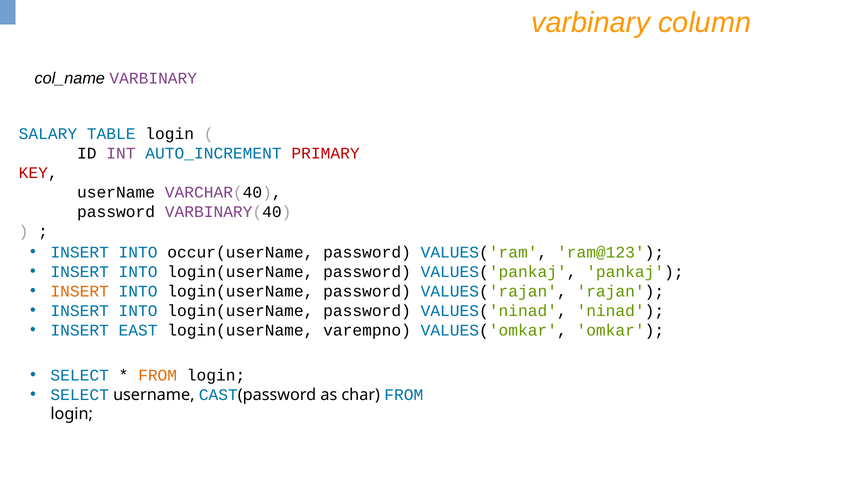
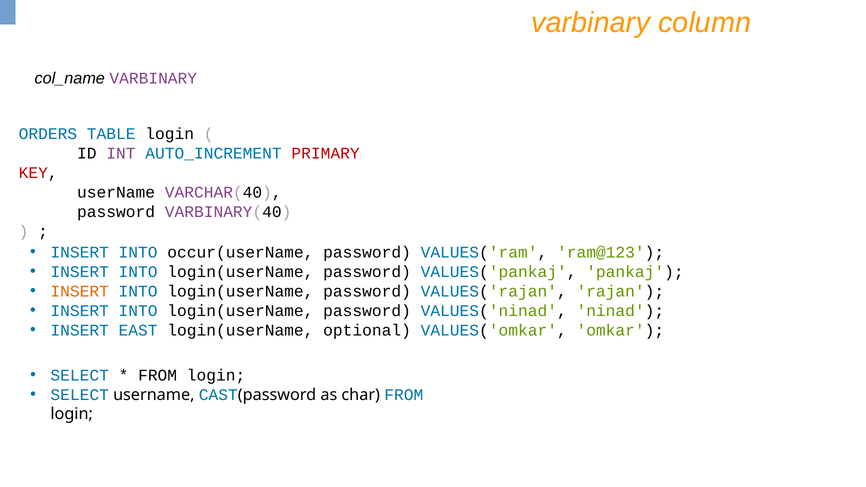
SALARY: SALARY -> ORDERS (48, 134)
varempno: varempno -> optional (367, 330)
FROM colour: orange -> black (158, 375)
